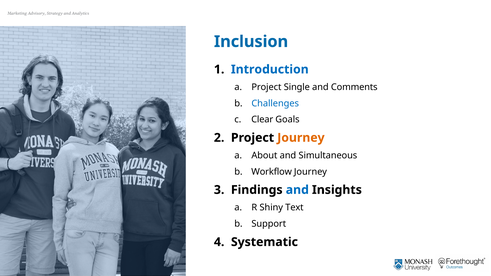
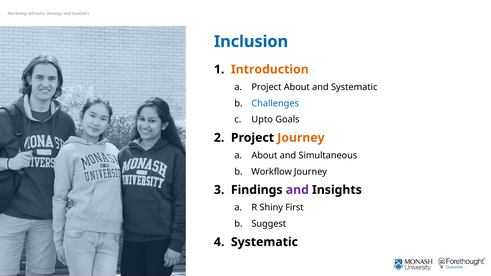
Introduction colour: blue -> orange (270, 69)
Project Single: Single -> About (297, 87)
and Comments: Comments -> Systematic (354, 87)
Clear: Clear -> Upto (262, 120)
and colour: blue -> purple (297, 190)
Text: Text -> First (294, 208)
Support: Support -> Suggest (269, 224)
